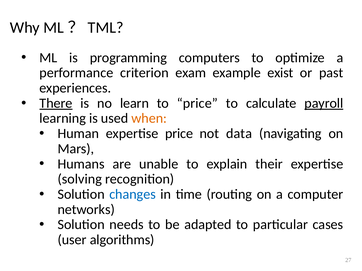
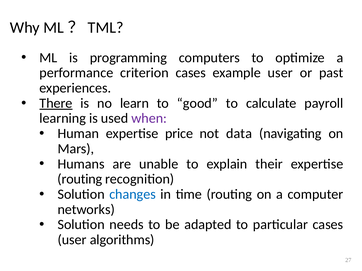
criterion exam: exam -> cases (191, 73)
example exist: exist -> user (280, 73)
to price: price -> good (197, 103)
payroll underline: present -> none (324, 103)
when colour: orange -> purple (149, 119)
solving: solving -> routing (80, 179)
